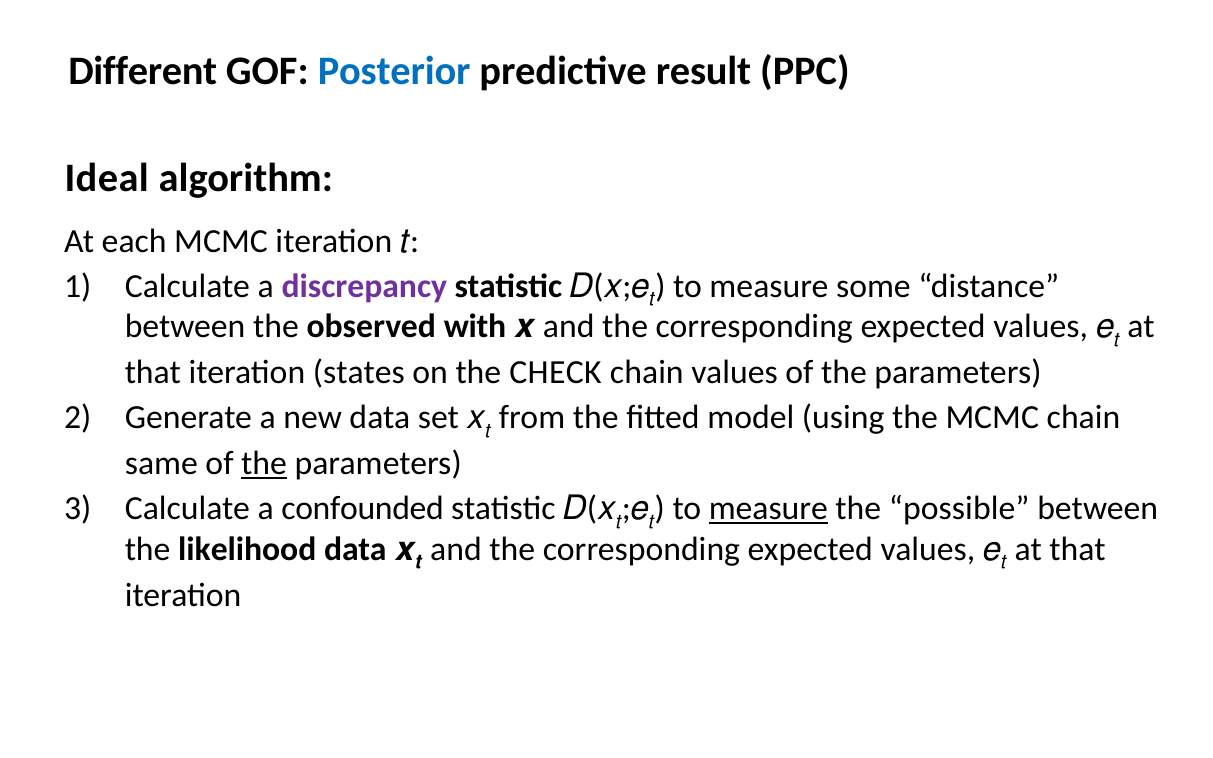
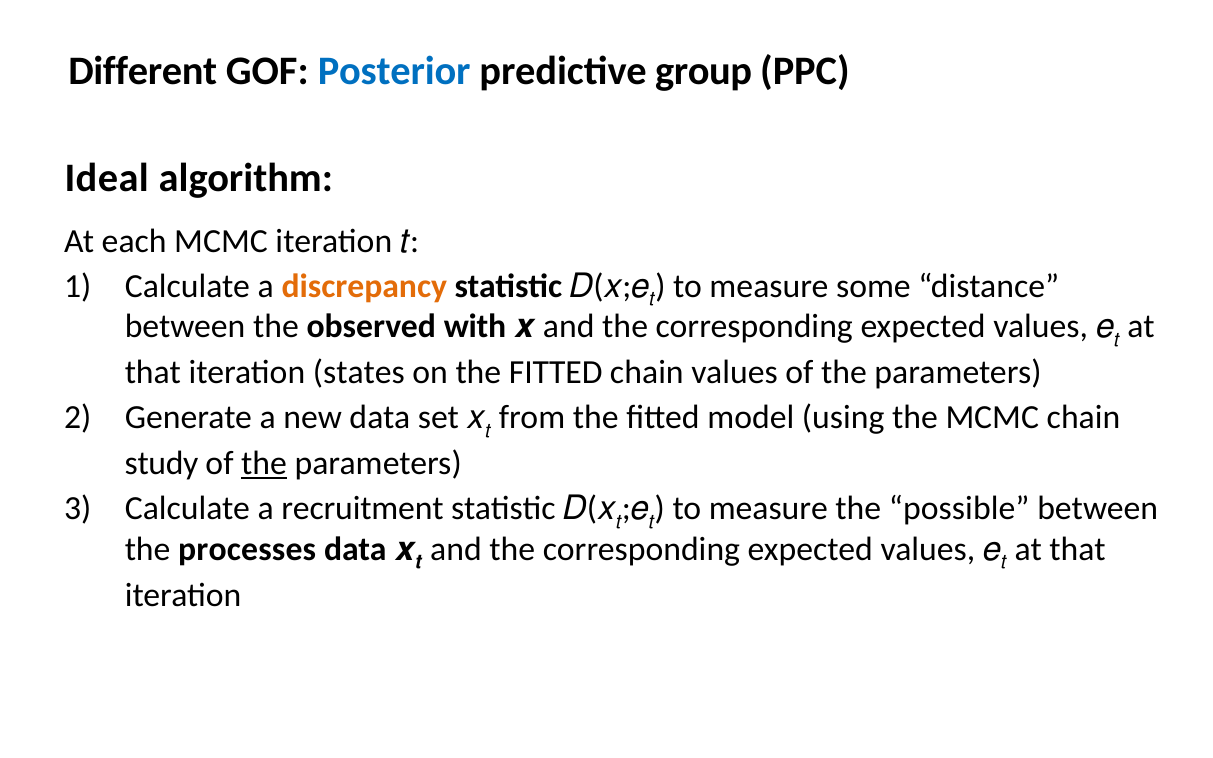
result: result -> group (704, 72)
discrepancy colour: purple -> orange (364, 286)
on the CHECK: CHECK -> FITTED (556, 373)
same: same -> study (162, 464)
confounded: confounded -> recruitment (363, 509)
measure underline: present -> none (768, 509)
likelihood: likelihood -> processes (247, 549)
